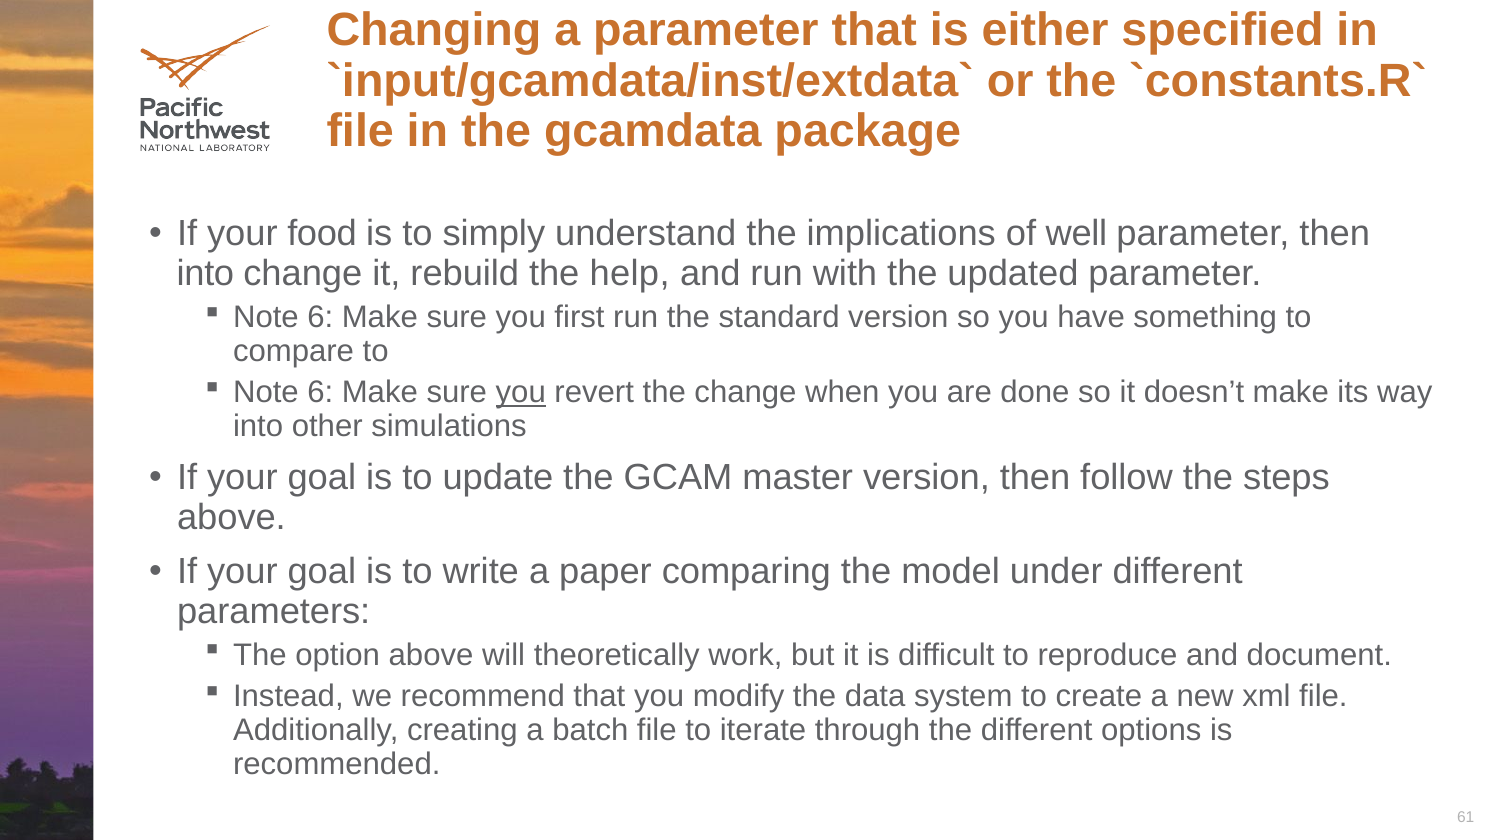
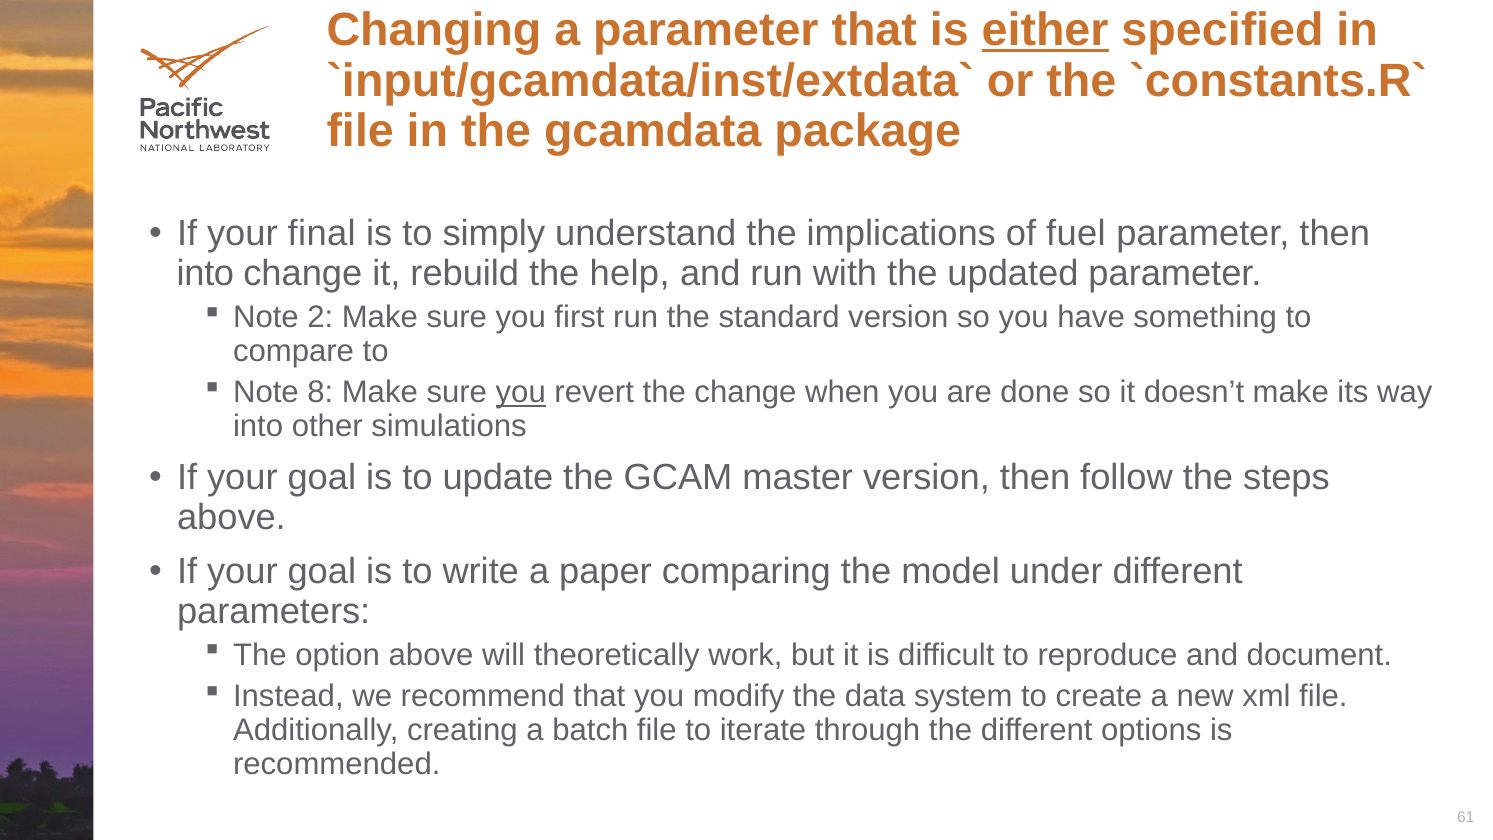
either underline: none -> present (1045, 31)
food: food -> final (322, 234)
well: well -> fuel (1076, 234)
6: 6 -> 2 (320, 317)
6: 6 -> 8 (320, 392)
